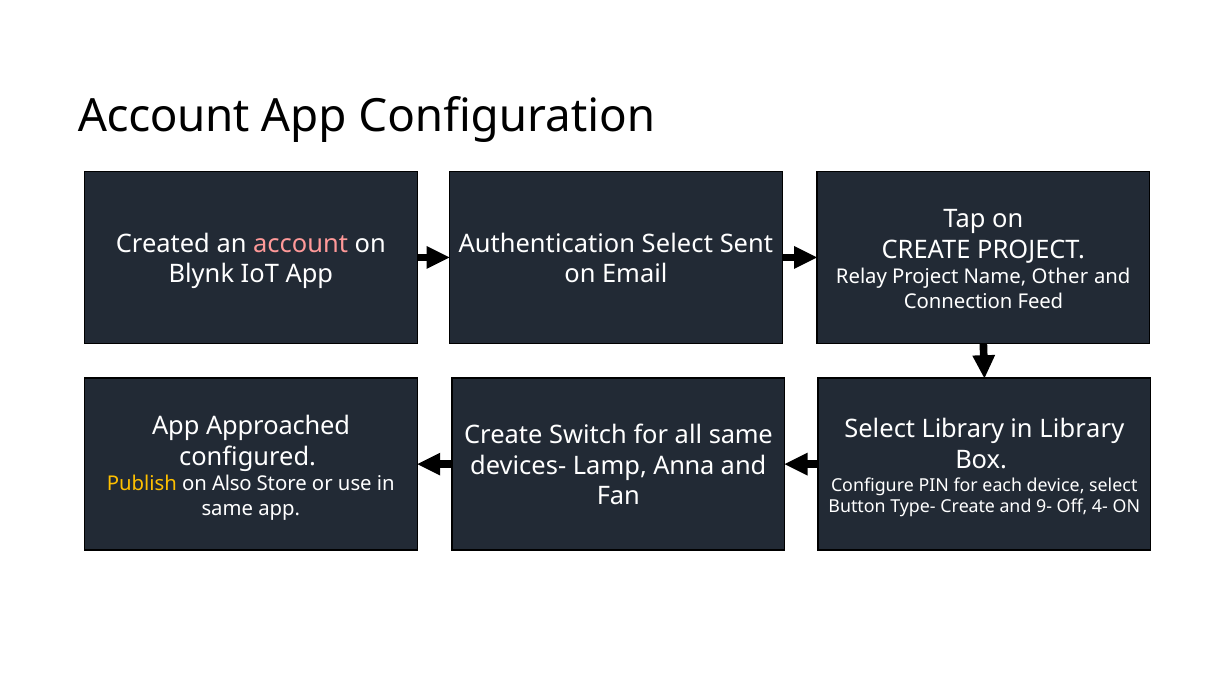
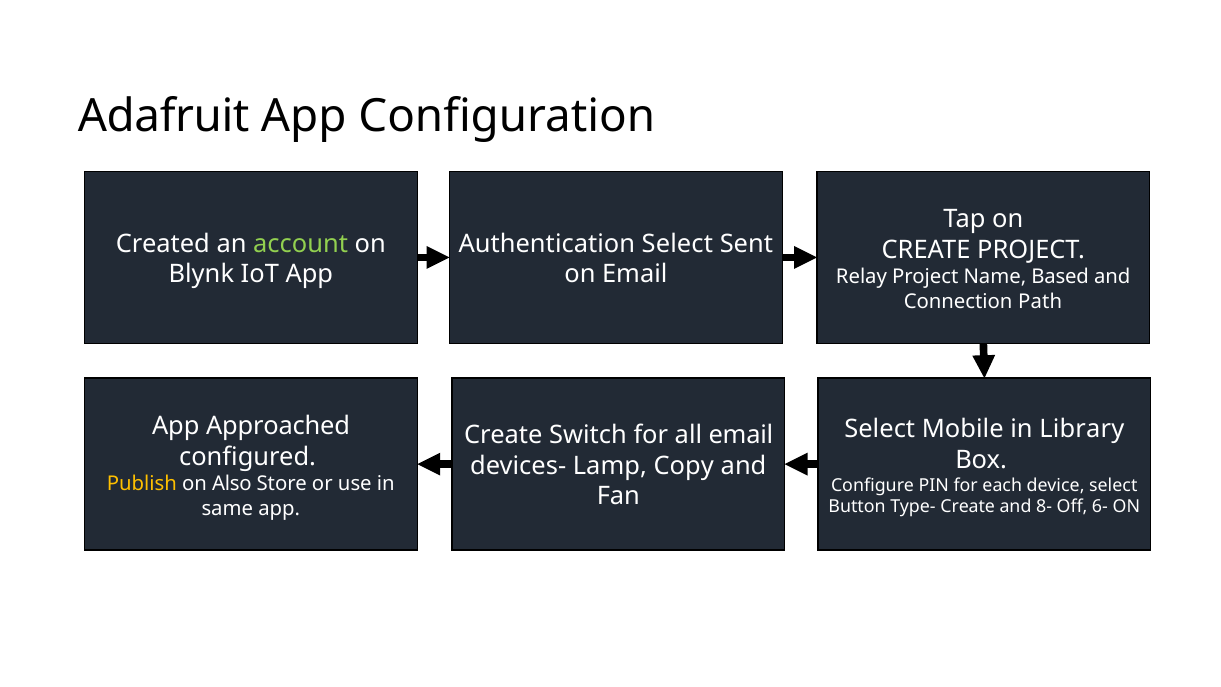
Account: Account -> Adafruit (164, 117)
account colour: pink -> light green (301, 244)
Other: Other -> Based (1060, 277)
Feed: Feed -> Path (1040, 302)
Select Library: Library -> Mobile (963, 429)
all same: same -> email (741, 435)
Anna: Anna -> Copy (684, 466)
9-: 9- -> 8- (1044, 506)
4-: 4- -> 6- (1100, 506)
